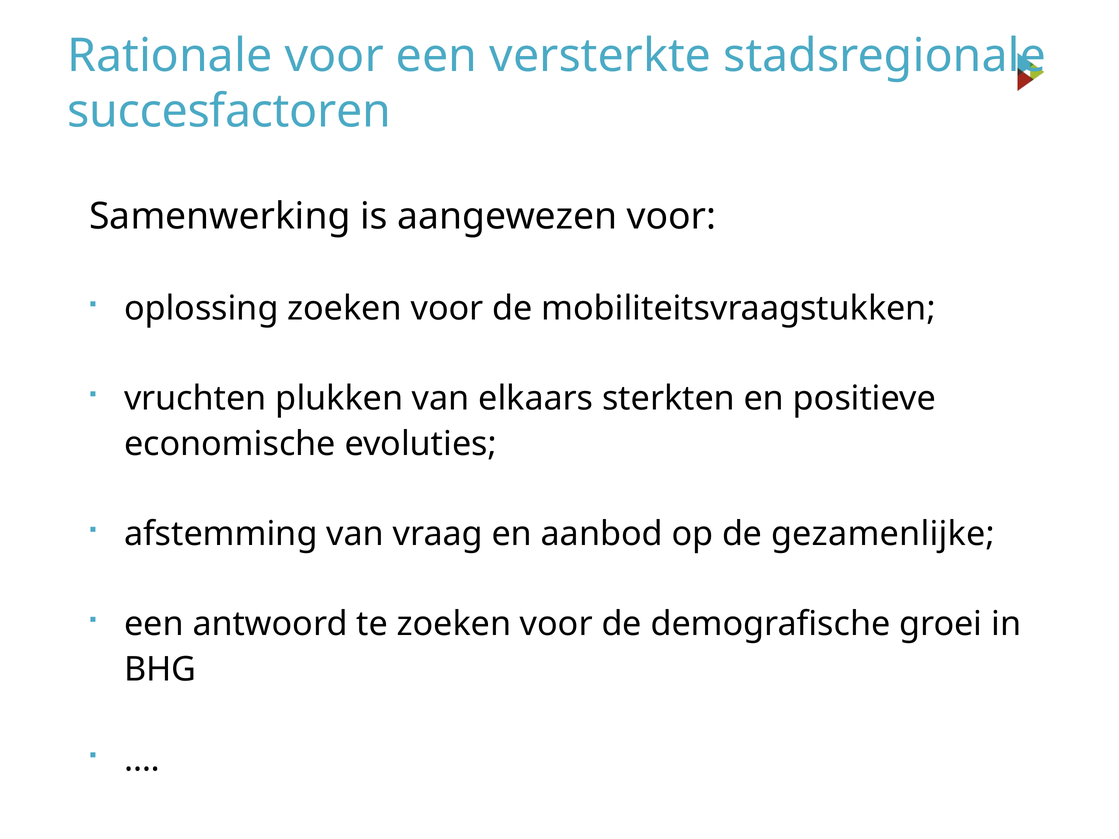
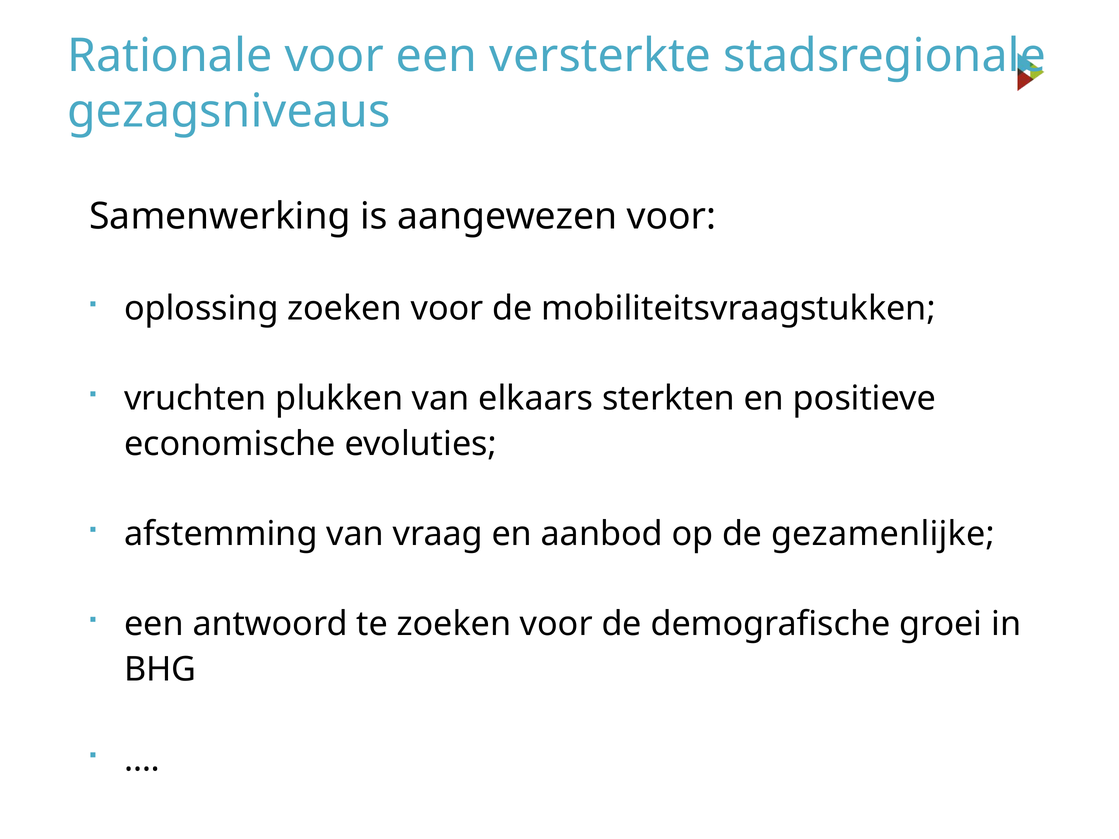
succesfactoren: succesfactoren -> gezagsniveaus (229, 112)
